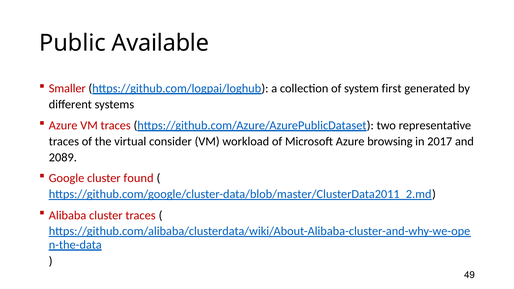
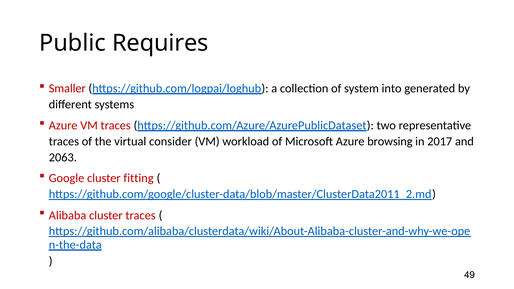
Available: Available -> Requires (160, 43)
first: first -> into (392, 88)
2089: 2089 -> 2063 (63, 158)
found: found -> fitting (139, 178)
